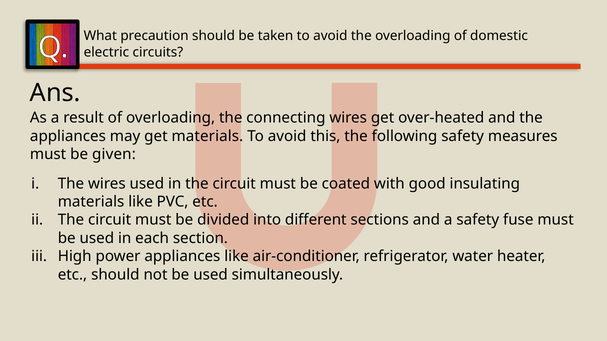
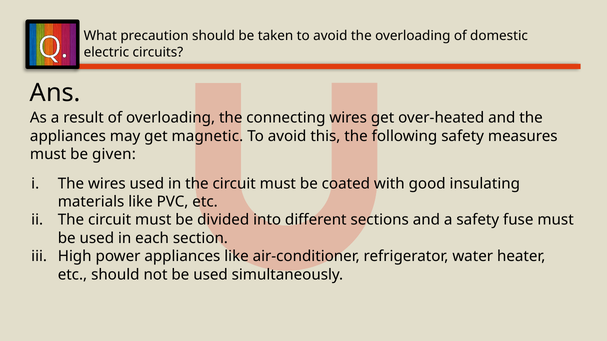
get materials: materials -> magnetic (207, 136)
